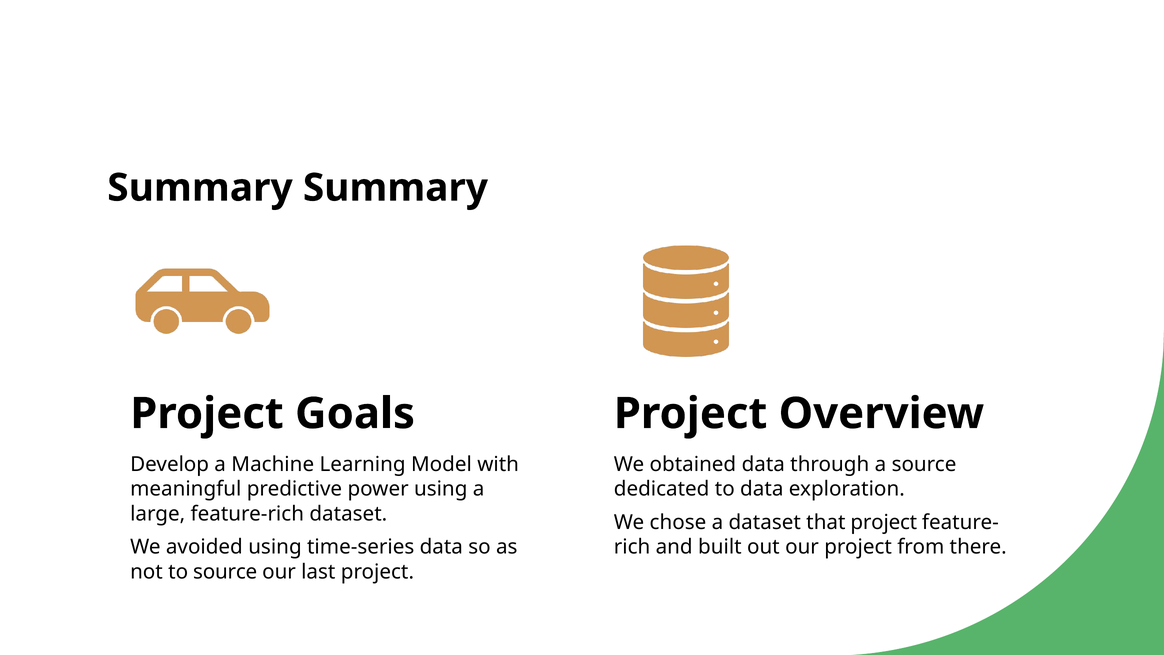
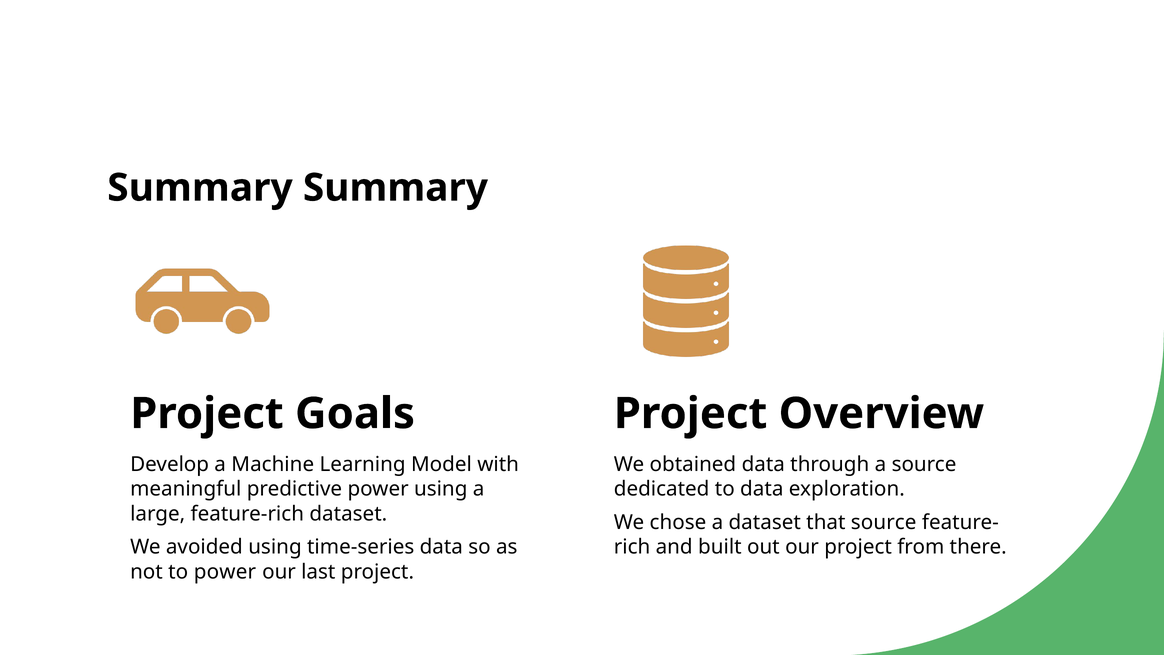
that project: project -> source (884, 522)
to source: source -> power (225, 572)
